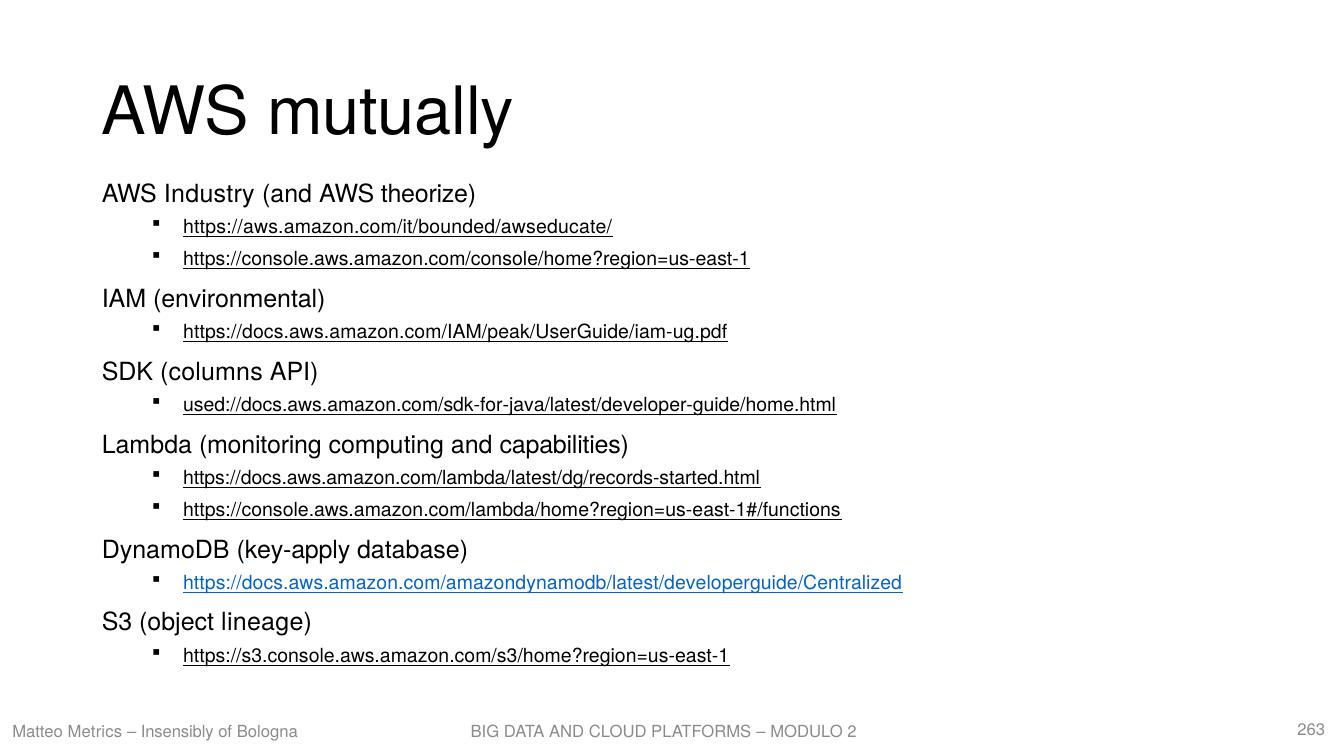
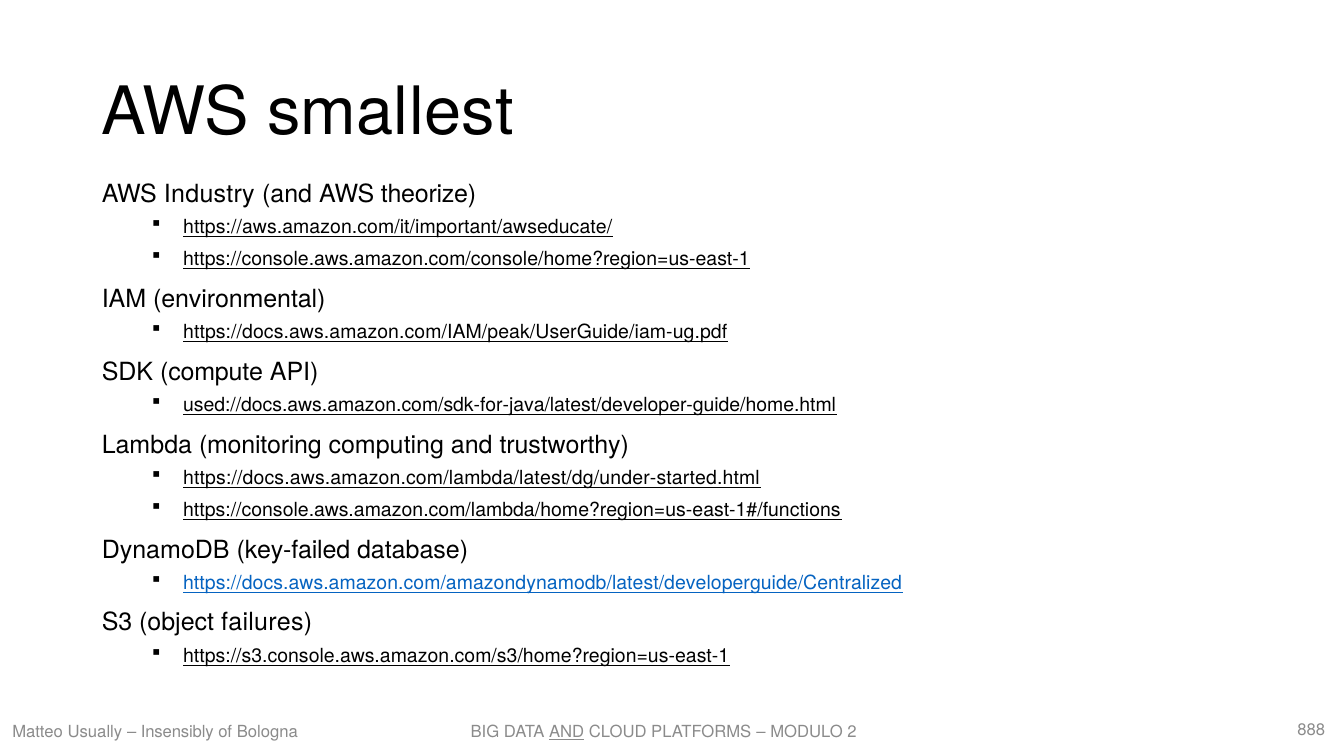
mutually: mutually -> smallest (390, 112)
https://aws.amazon.com/it/bounded/awseducate/: https://aws.amazon.com/it/bounded/awseducate/ -> https://aws.amazon.com/it/important/awseducate/ (398, 227)
columns: columns -> compute (212, 372)
capabilities: capabilities -> trustworthy (564, 445)
https://docs.aws.amazon.com/lambda/latest/dg/records-started.html: https://docs.aws.amazon.com/lambda/latest/dg/records-started.html -> https://docs.aws.amazon.com/lambda/latest/dg/under-started.html (471, 478)
key-apply: key-apply -> key-failed (293, 550)
lineage: lineage -> failures (267, 623)
Metrics: Metrics -> Usually (95, 732)
AND underline: none -> present (567, 732)
263: 263 -> 888 (1311, 730)
